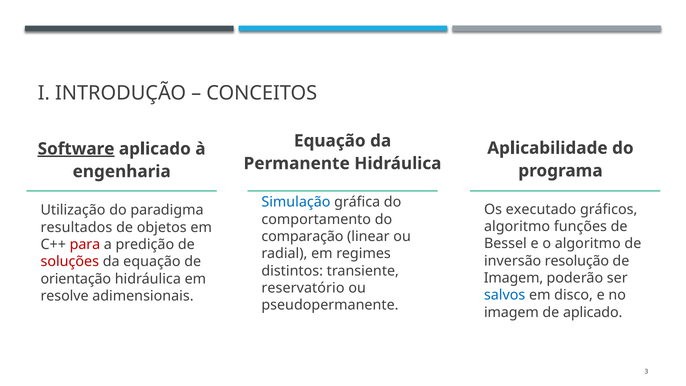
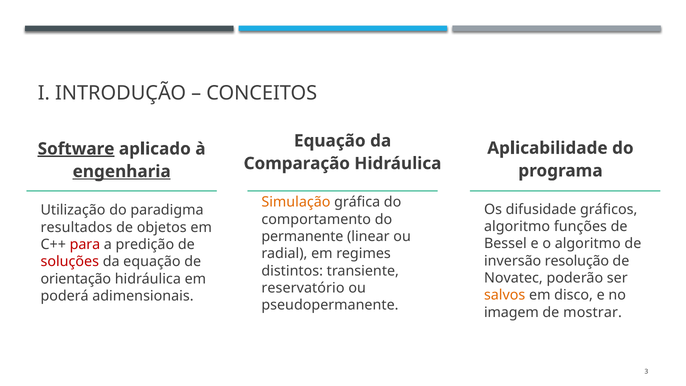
Permanente: Permanente -> Comparação (297, 163)
engenharia underline: none -> present (122, 171)
Simulação colour: blue -> orange (296, 202)
executado: executado -> difusidade (541, 209)
comparação: comparação -> permanente (302, 236)
Imagem: Imagem -> Novatec (513, 278)
salvos colour: blue -> orange (505, 295)
resolve: resolve -> poderá (65, 296)
de aplicado: aplicado -> mostrar (593, 312)
